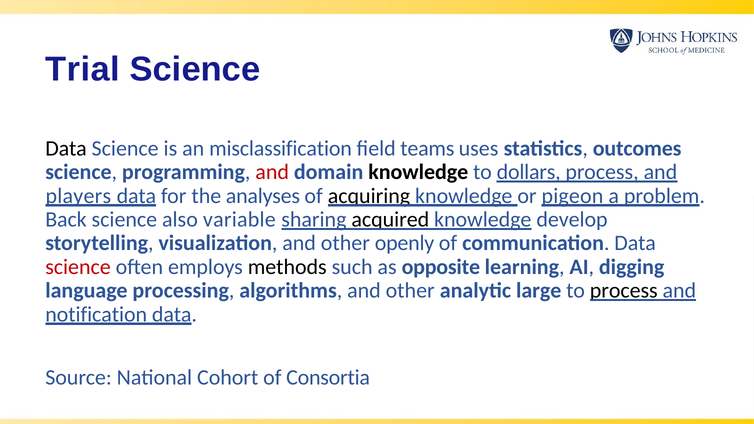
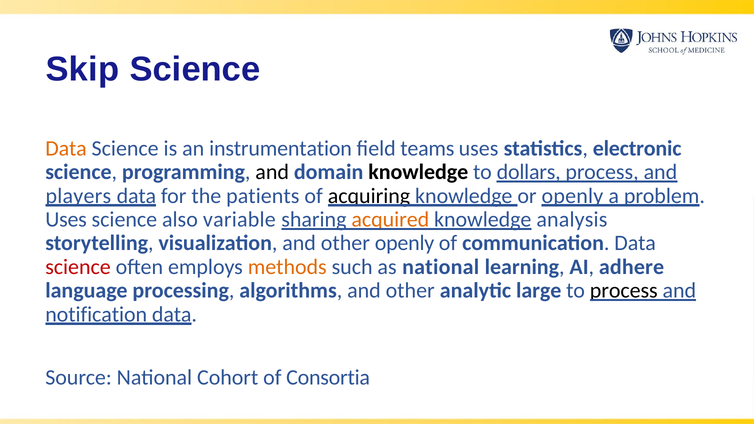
Trial: Trial -> Skip (83, 69)
Data colour: black -> orange (66, 148)
misclassification: misclassification -> instrumentation (281, 148)
outcomes: outcomes -> electronic (637, 148)
and colour: red -> black (272, 172)
analyses: analyses -> patients (263, 196)
or pigeon: pigeon -> openly (572, 196)
Back: Back -> Uses (66, 220)
acquired colour: black -> orange (390, 220)
develop: develop -> analysis (572, 220)
methods colour: black -> orange (287, 267)
as opposite: opposite -> national (441, 267)
digging: digging -> adhere (632, 267)
